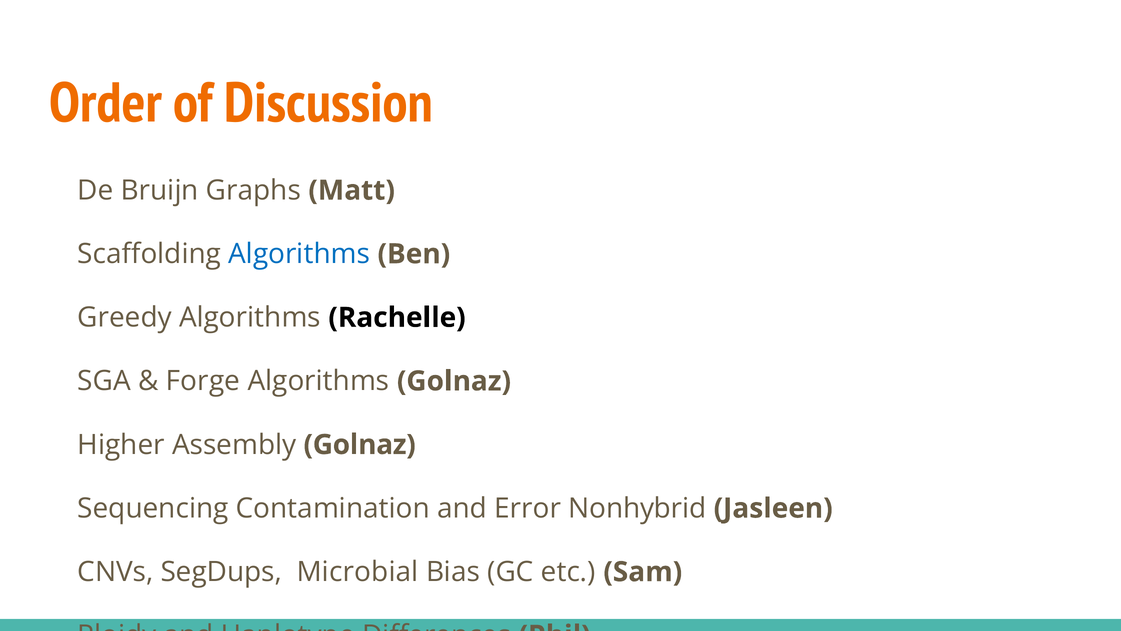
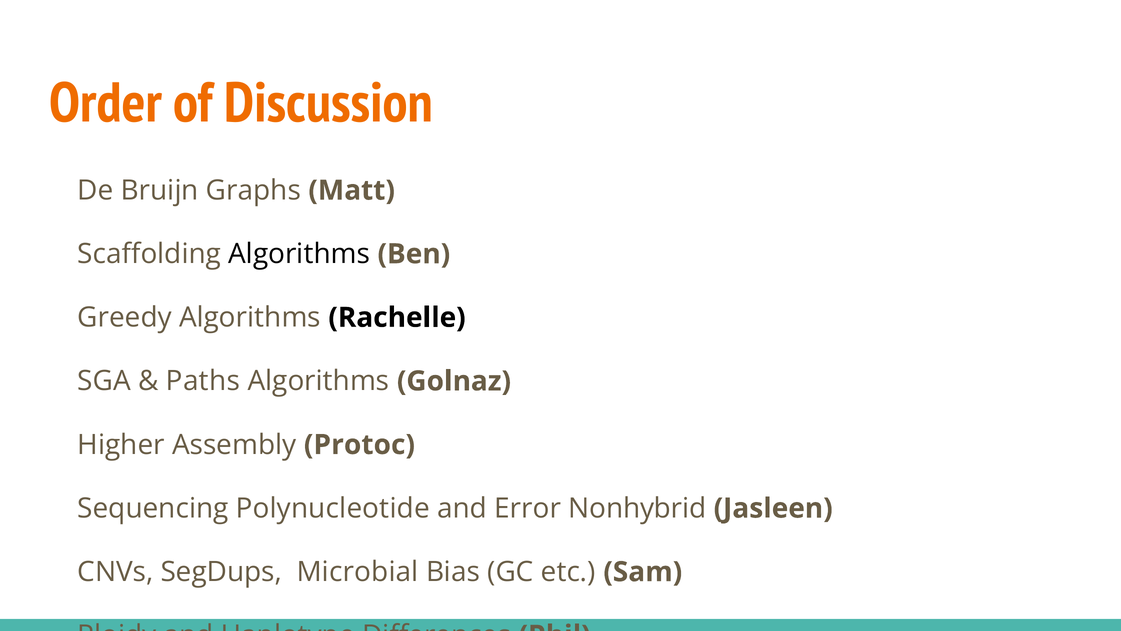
Algorithms colour: blue -> black (299, 254)
Forge: Forge -> Paths (203, 381)
Assembly Golnaz: Golnaz -> Protoc (359, 444)
Sequencing Contamination: Contamination -> Polynucleotide (333, 508)
